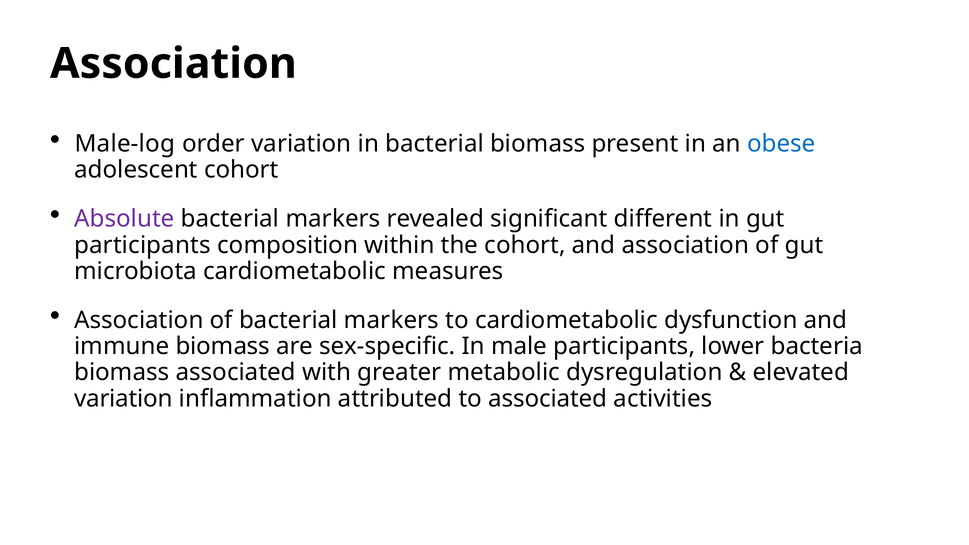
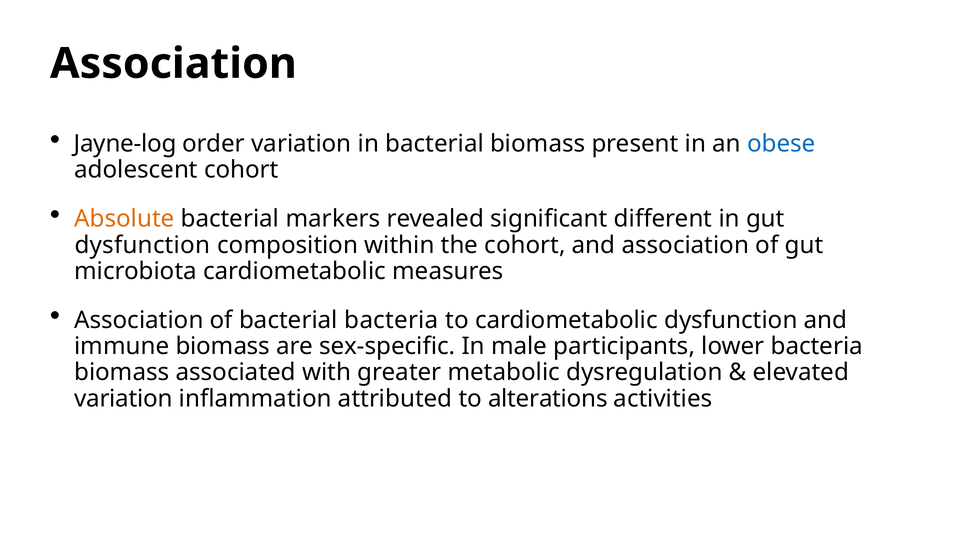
Male-log: Male-log -> Jayne-log (125, 144)
Absolute colour: purple -> orange (124, 219)
participants: participants -> dysfunction (142, 245)
of bacterial markers: markers -> bacteria (391, 320)
to associated: associated -> alterations (548, 399)
